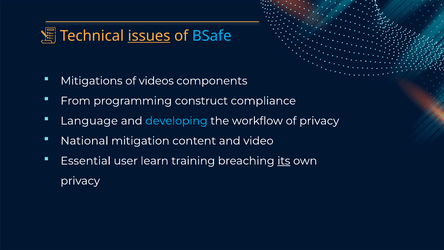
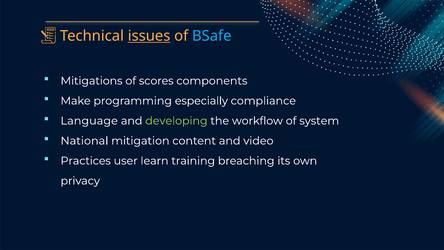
videos: videos -> scores (156, 81)
From: From -> Make (76, 101)
construct: construct -> especially (201, 101)
developing colour: light blue -> light green (176, 121)
of privacy: privacy -> system (319, 121)
Essential: Essential -> Practices (86, 161)
its underline: present -> none (284, 161)
